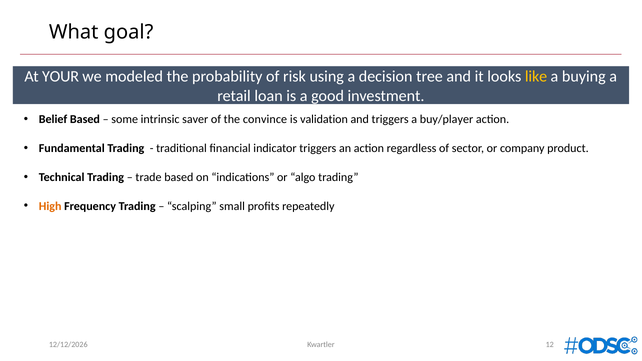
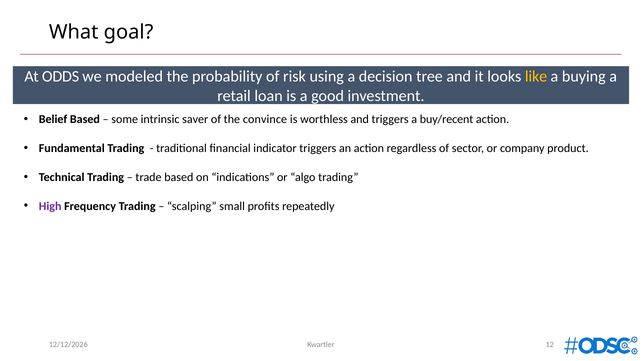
YOUR: YOUR -> ODDS (61, 77)
validation: validation -> worthless (324, 119)
buy/player: buy/player -> buy/recent (447, 119)
High colour: orange -> purple (50, 206)
